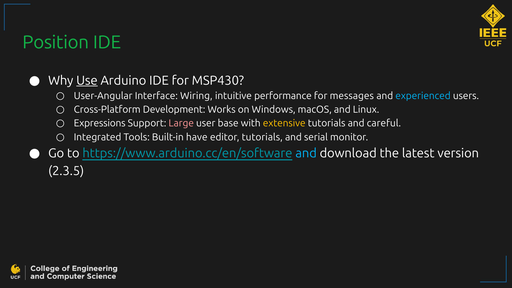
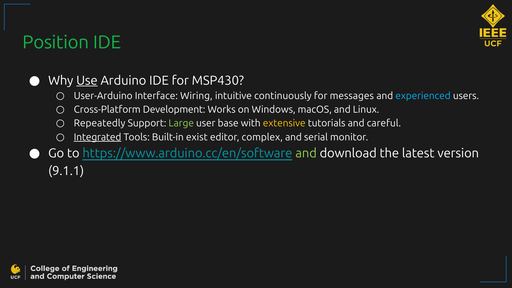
User-Angular: User-Angular -> User-Arduino (103, 96)
performance: performance -> continuously (283, 96)
Expressions: Expressions -> Repeatedly (100, 123)
Large colour: pink -> light green (181, 123)
Integrated underline: none -> present (98, 137)
have: have -> exist (197, 137)
editor tutorials: tutorials -> complex (262, 137)
and colour: light blue -> light green (306, 153)
2.3.5: 2.3.5 -> 9.1.1 (66, 171)
